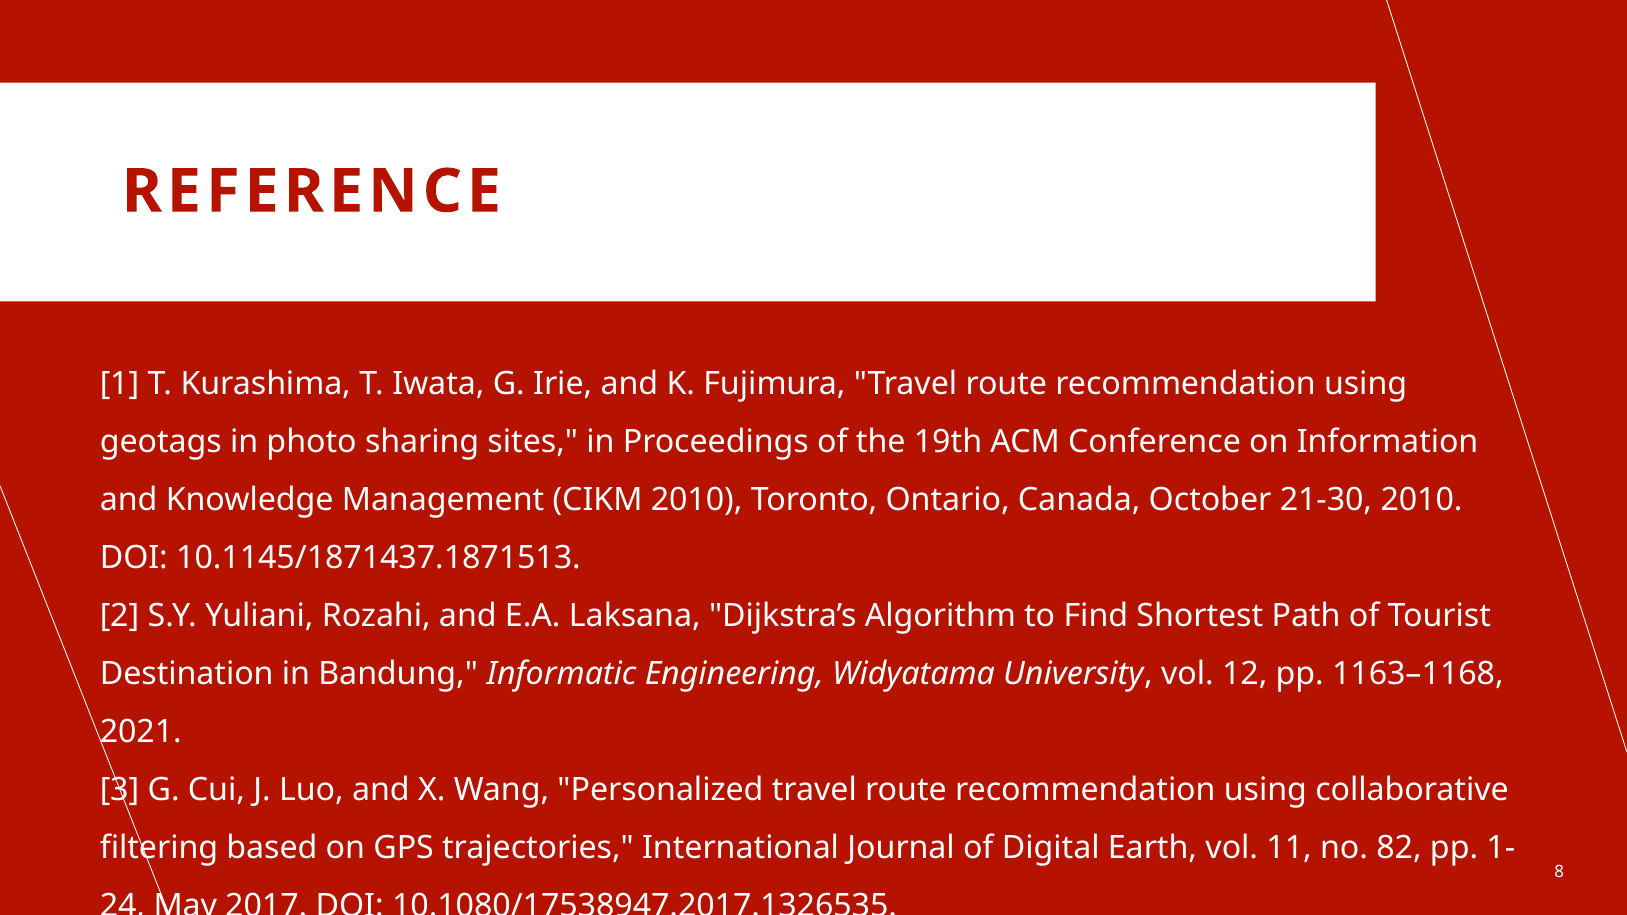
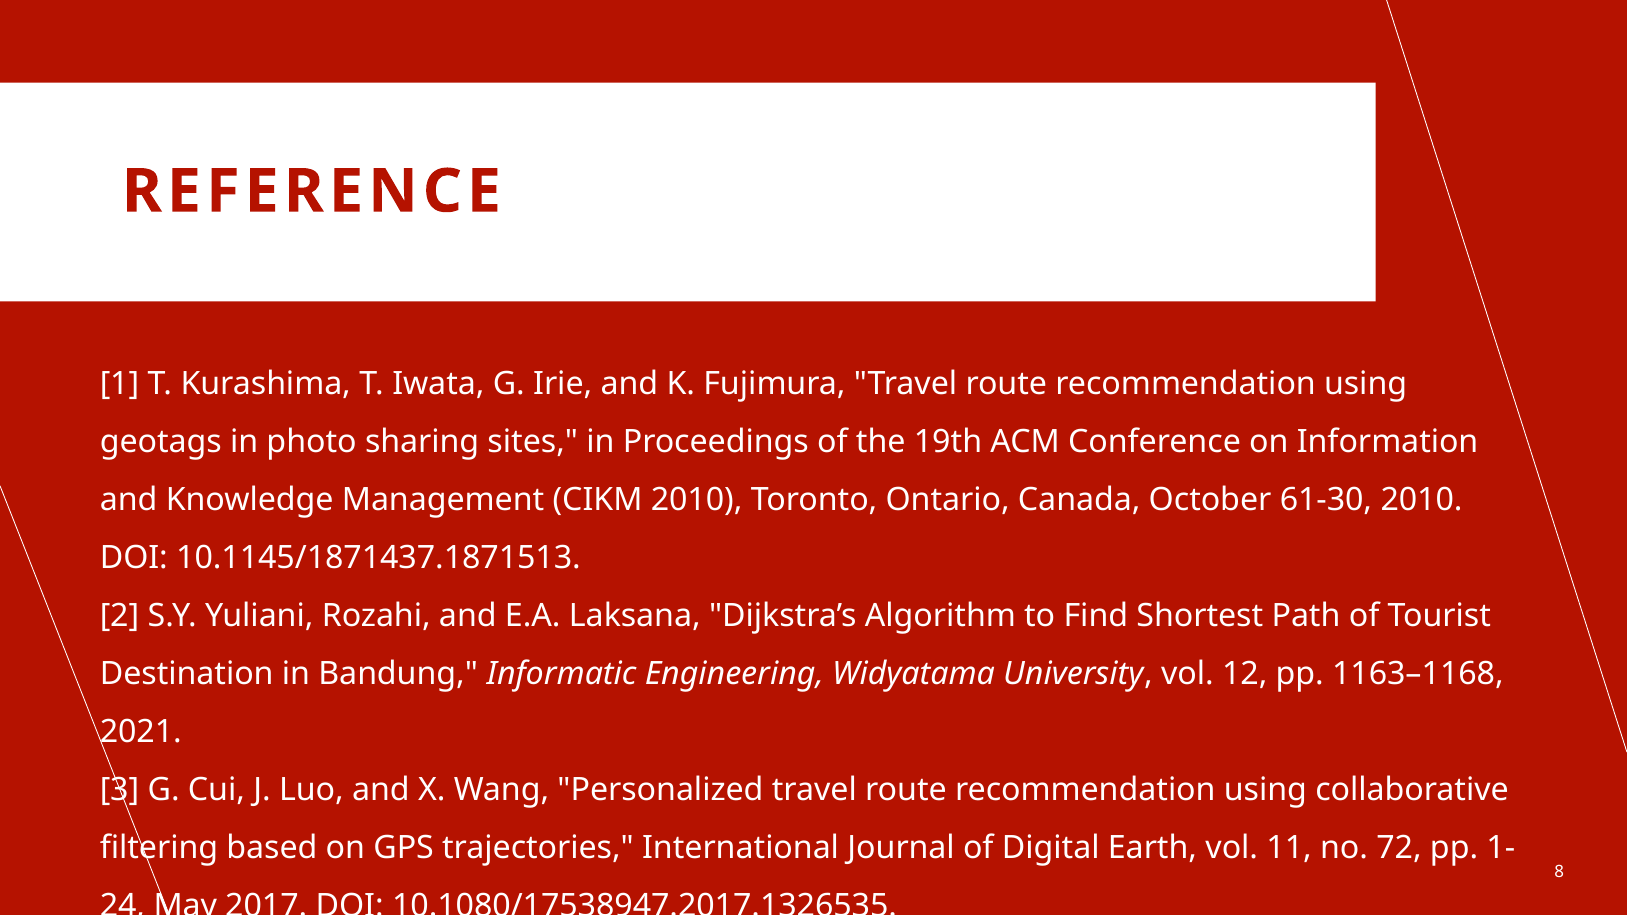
21-30: 21-30 -> 61-30 (1326, 500)
82: 82 -> 72 (1399, 848)
